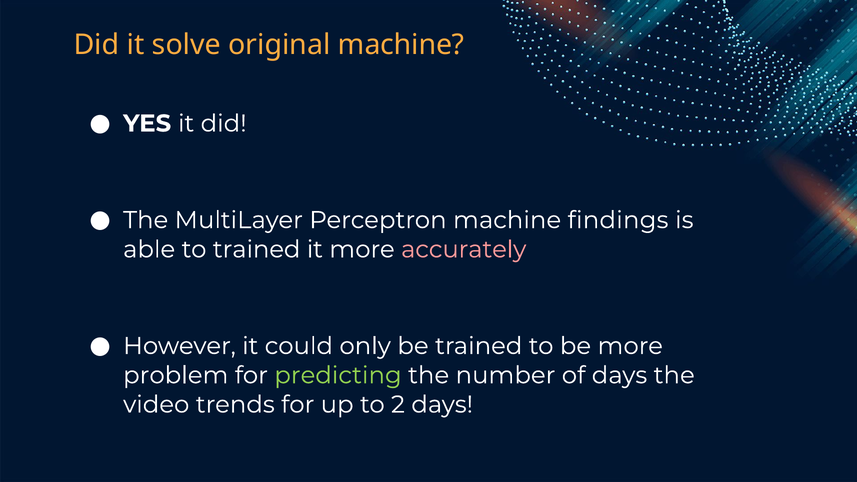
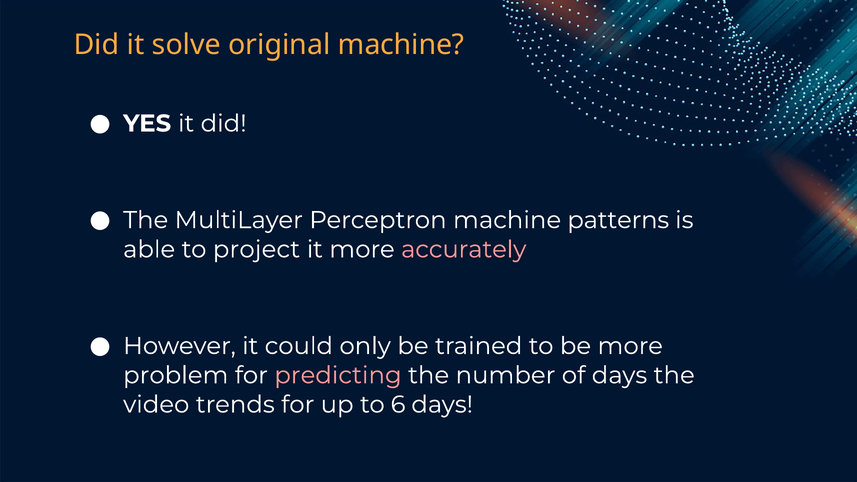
findings: findings -> patterns (618, 220)
to trained: trained -> project (256, 249)
predicting colour: light green -> pink (338, 375)
2: 2 -> 6 (398, 405)
